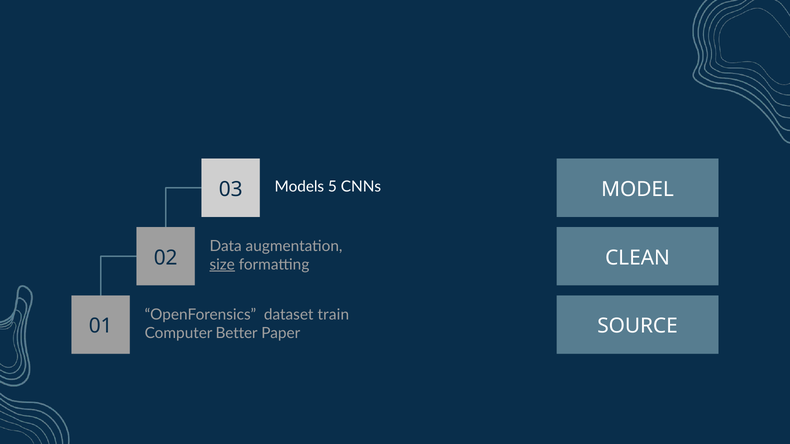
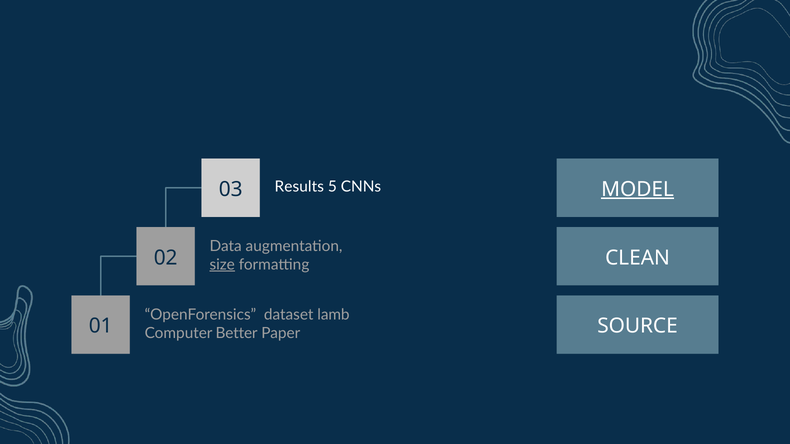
Models: Models -> Results (299, 187)
MODEL underline: none -> present (638, 189)
train: train -> lamb (333, 315)
